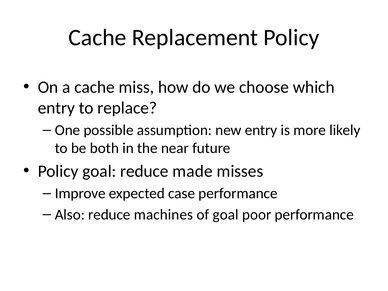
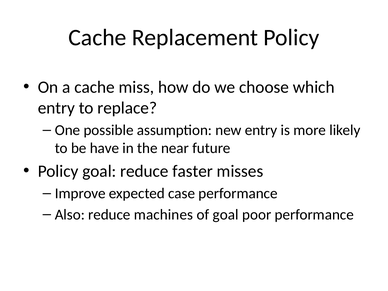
both: both -> have (104, 148)
made: made -> faster (193, 171)
